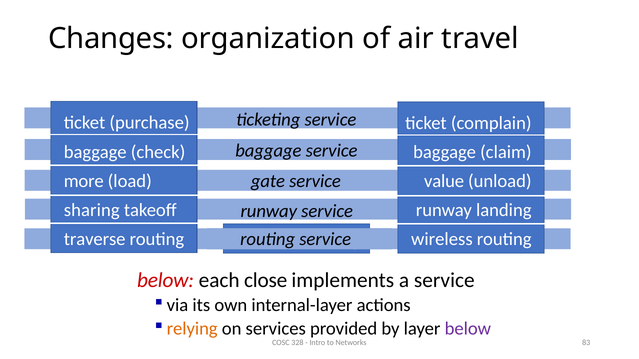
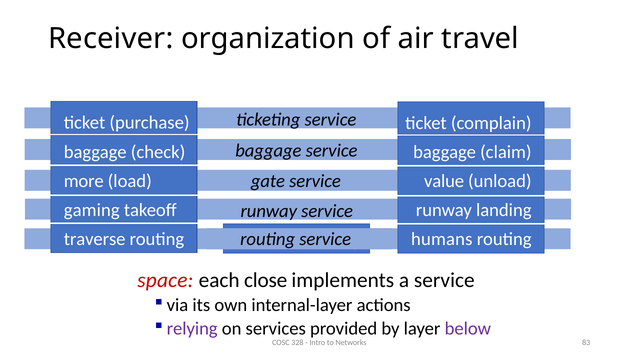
Changes: Changes -> Receiver (111, 39)
sharing: sharing -> gaming (92, 210)
wireless: wireless -> humans (442, 240)
below: below -> space (165, 281)
relying colour: orange -> purple (192, 329)
